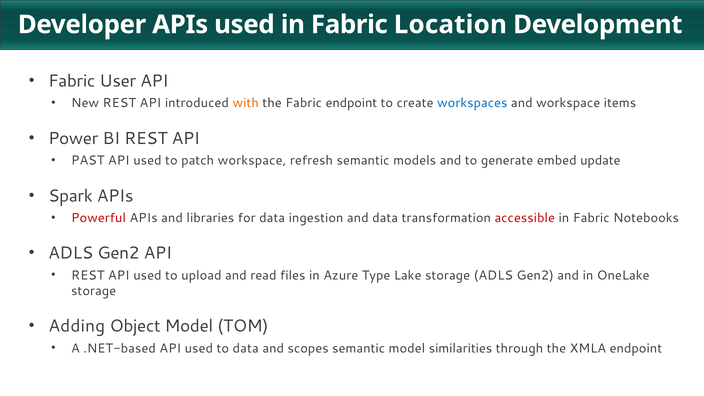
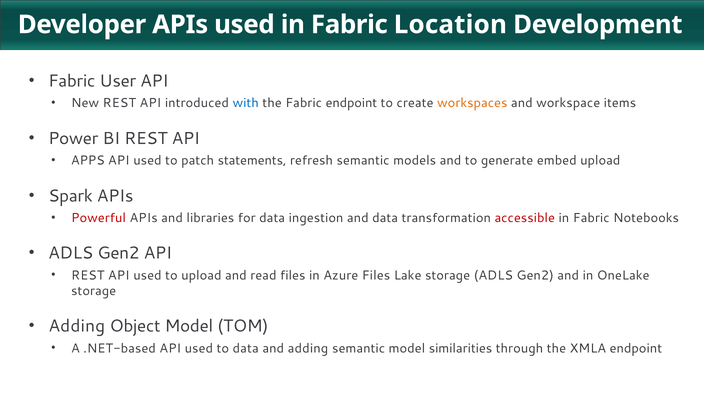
with colour: orange -> blue (246, 103)
workspaces colour: blue -> orange (472, 103)
PAST: PAST -> APPS (88, 161)
patch workspace: workspace -> statements (252, 161)
embed update: update -> upload (600, 161)
Azure Type: Type -> Files (376, 275)
and scopes: scopes -> adding (308, 348)
